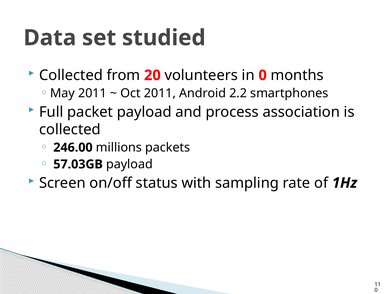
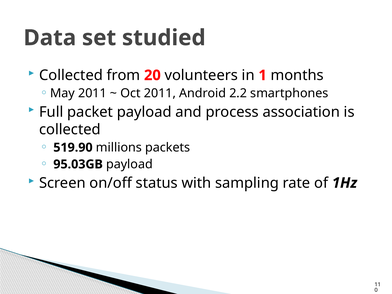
in 0: 0 -> 1 (263, 75)
246.00: 246.00 -> 519.90 (73, 147)
57.03GB: 57.03GB -> 95.03GB (78, 164)
